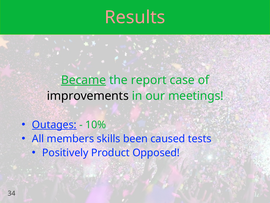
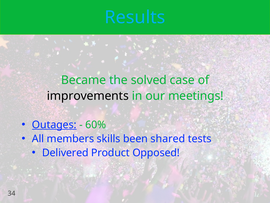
Results colour: pink -> light blue (135, 17)
Became underline: present -> none (84, 80)
report: report -> solved (149, 80)
10%: 10% -> 60% (96, 124)
caused: caused -> shared (168, 138)
Positively: Positively -> Delivered (65, 152)
